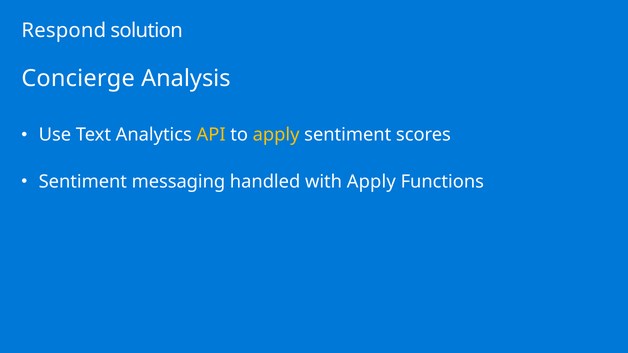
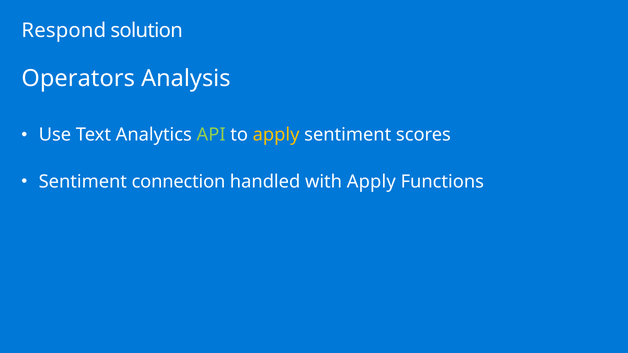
Concierge: Concierge -> Operators (78, 79)
API colour: yellow -> light green (211, 135)
messaging: messaging -> connection (179, 182)
